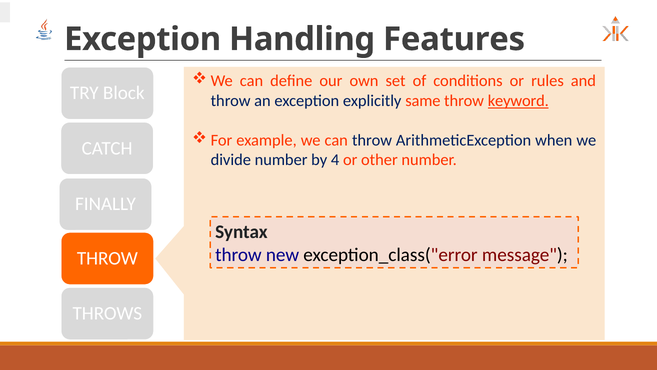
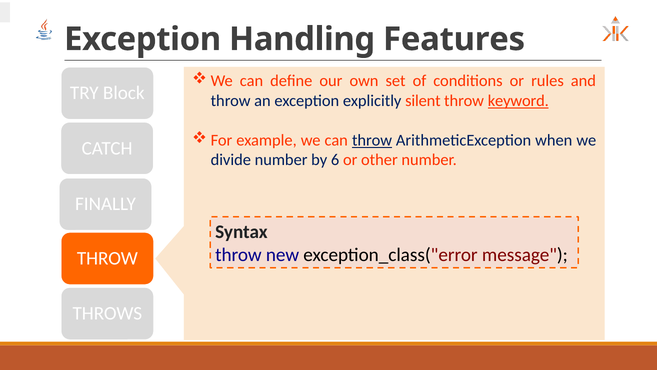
same: same -> silent (423, 101)
throw underline: none -> present (372, 140)
4: 4 -> 6 (335, 160)
